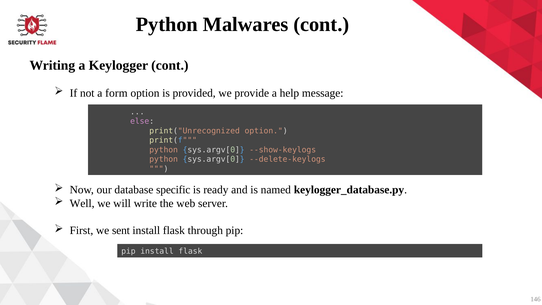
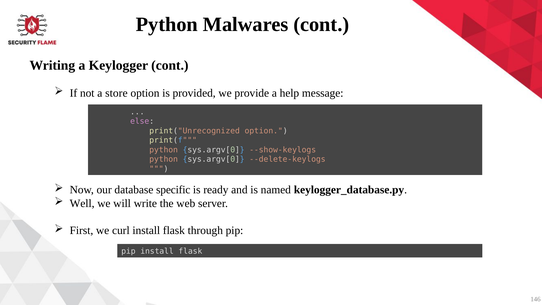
form: form -> store (116, 93)
sent: sent -> curl (121, 230)
